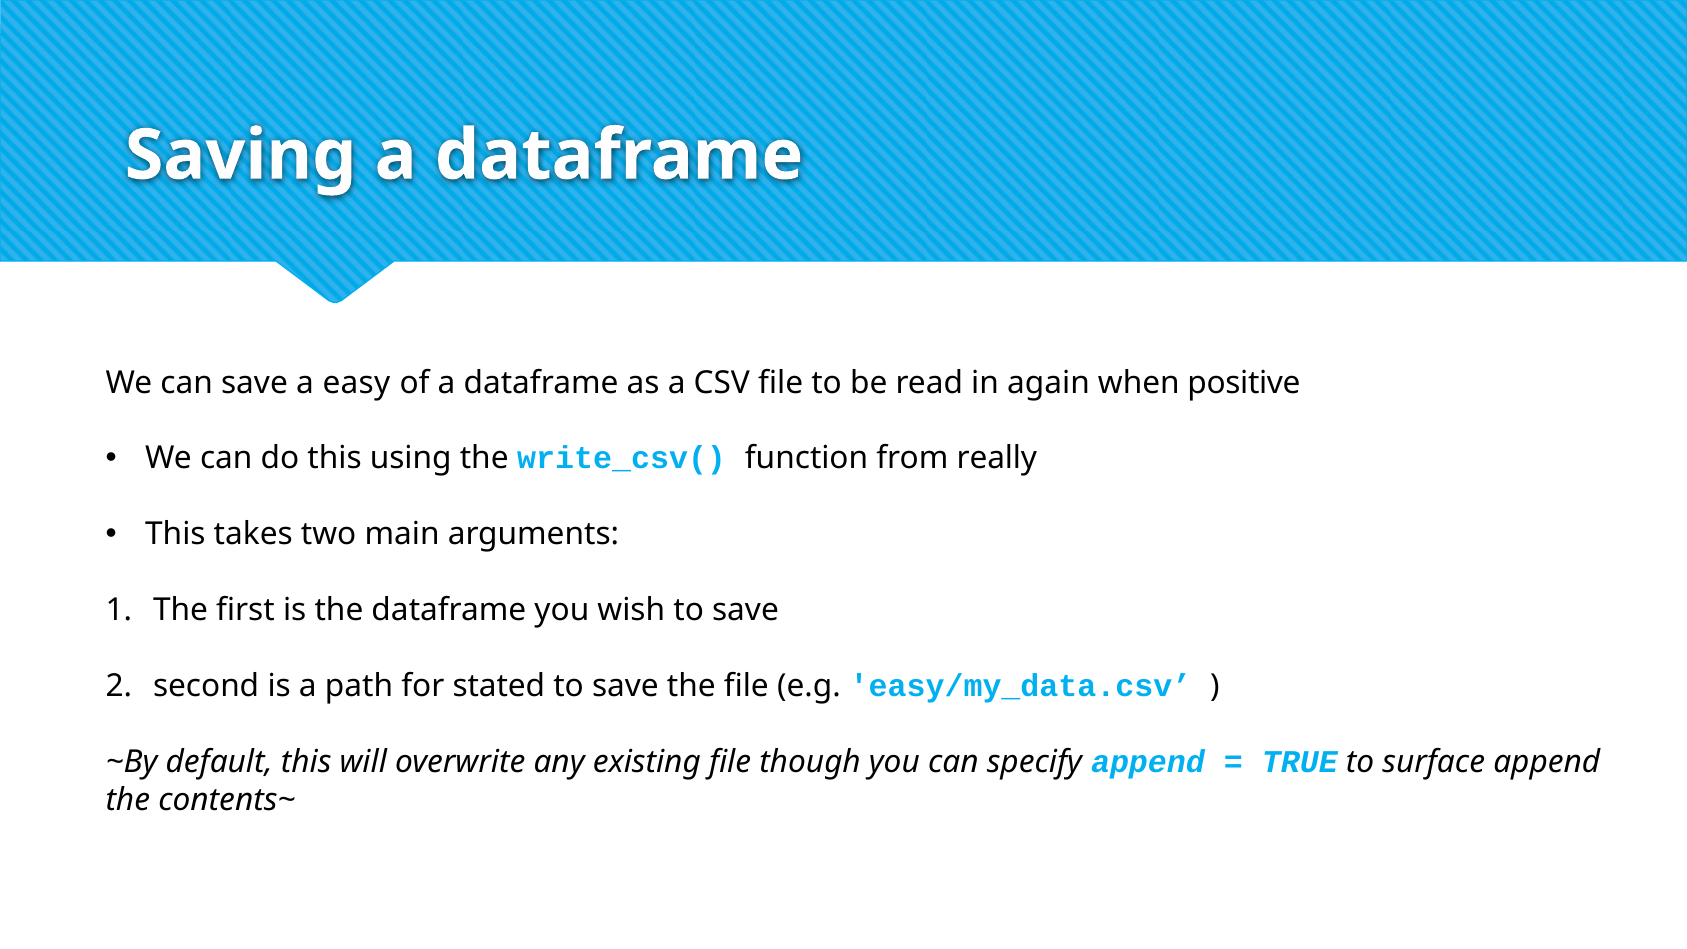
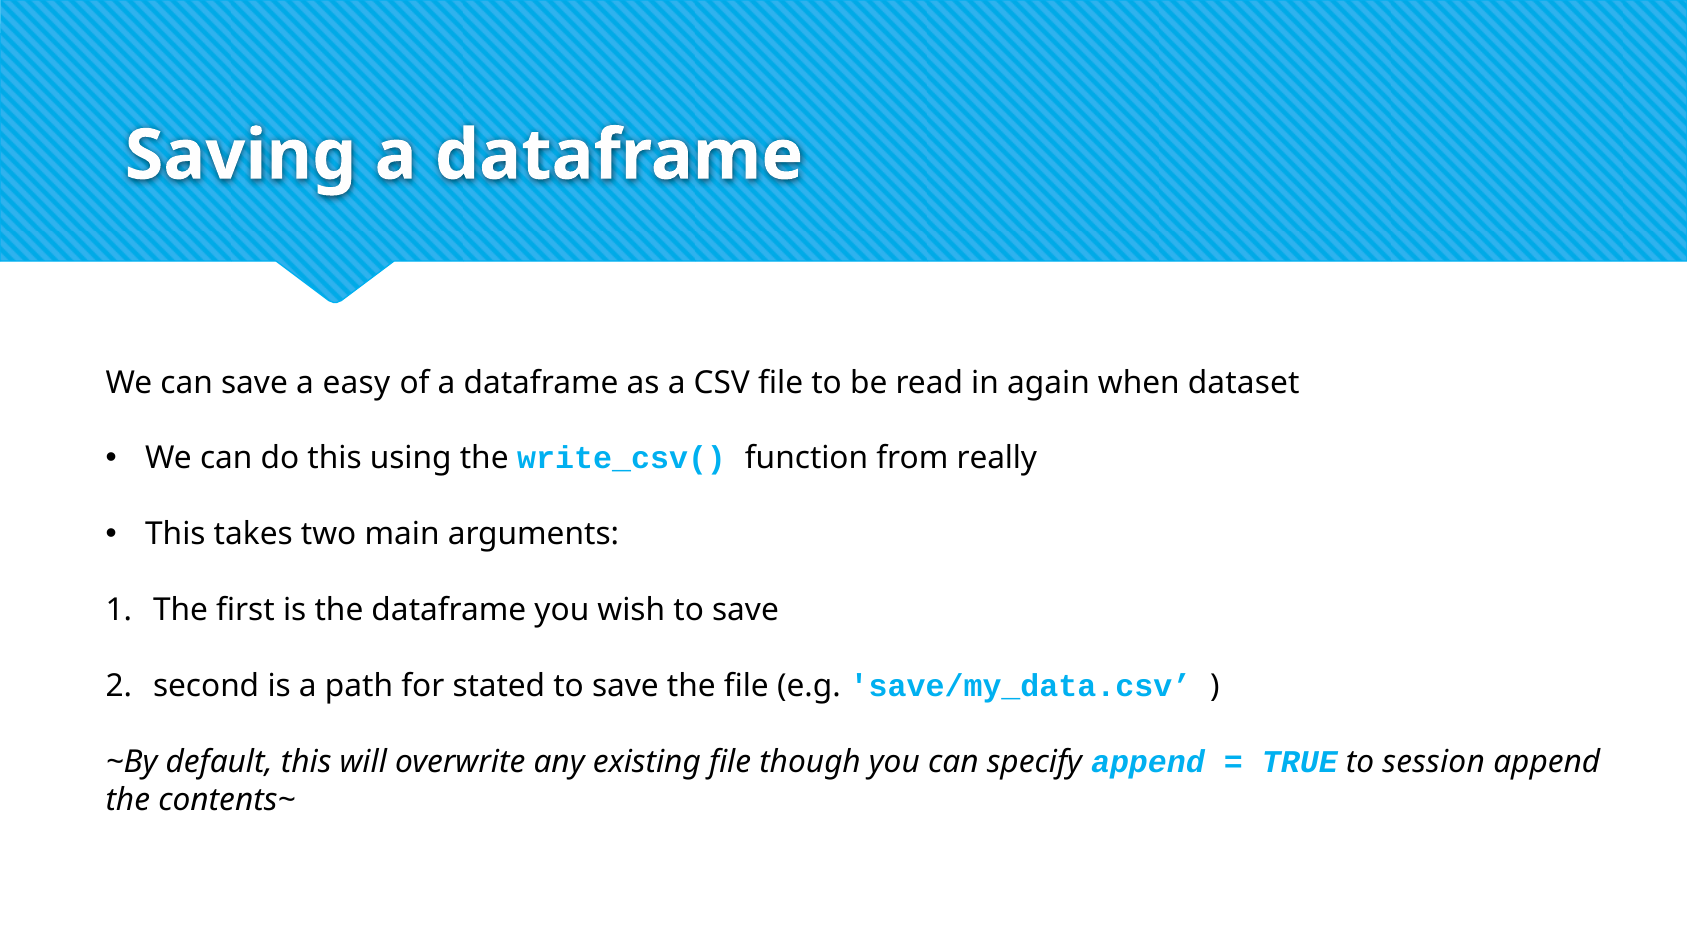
positive: positive -> dataset (1244, 383)
easy/my_data.csv: easy/my_data.csv -> save/my_data.csv (1020, 686)
surface: surface -> session (1434, 762)
